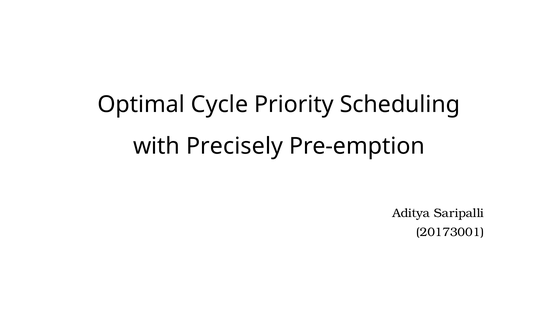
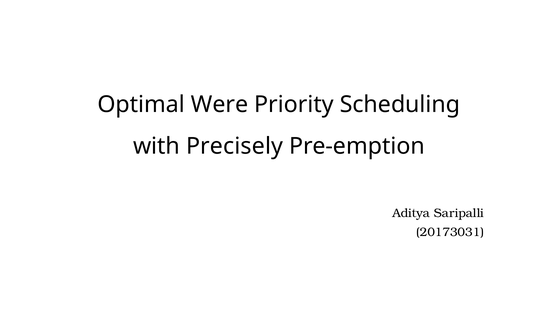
Cycle: Cycle -> Were (220, 104)
20173001: 20173001 -> 20173031 (450, 232)
